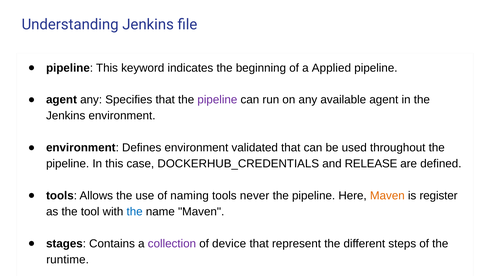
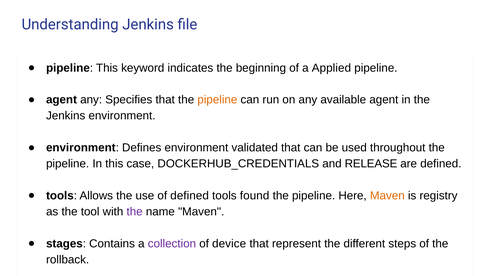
pipeline colour: purple -> orange (217, 100)
of naming: naming -> defined (190, 195)
never: never -> found (255, 195)
register: register -> registry (439, 195)
the colour: blue -> purple (135, 211)
runtime: runtime -> rollback (68, 259)
